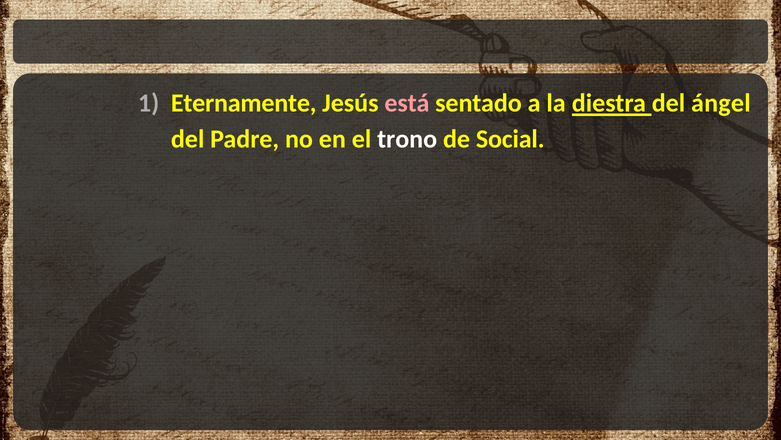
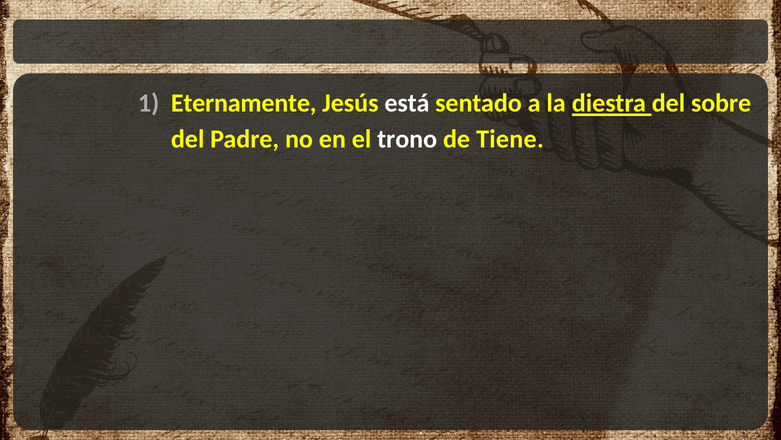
está colour: pink -> white (407, 103)
ángel: ángel -> sobre (721, 103)
Social: Social -> Tiene (510, 139)
